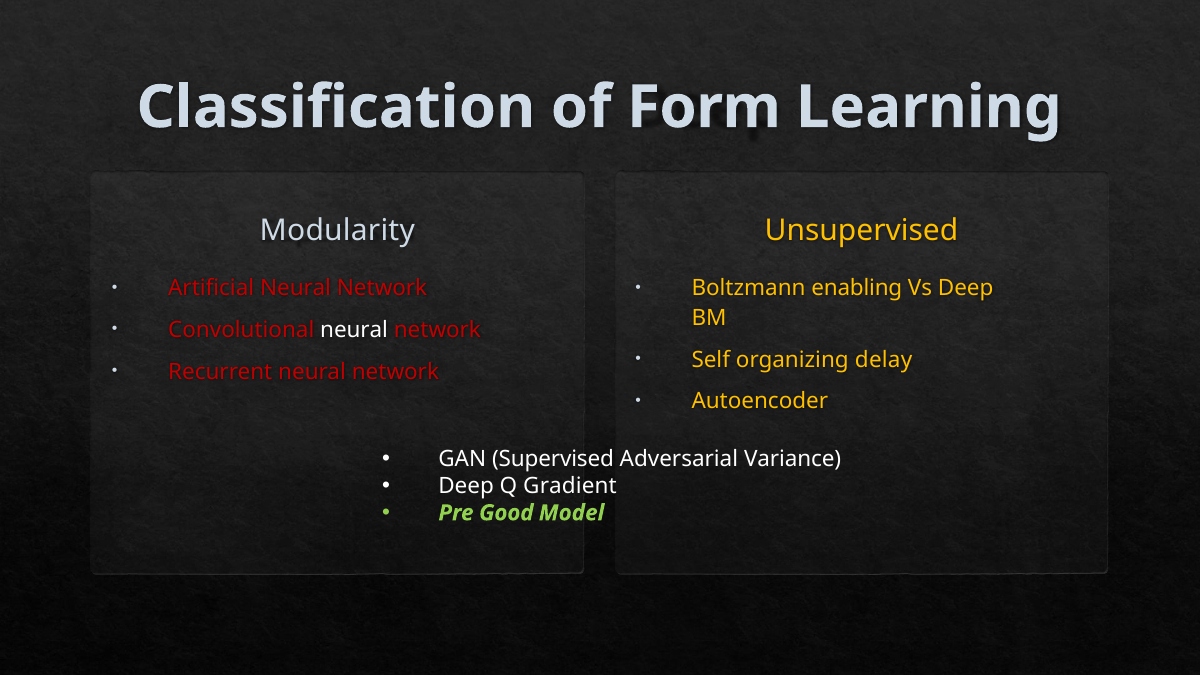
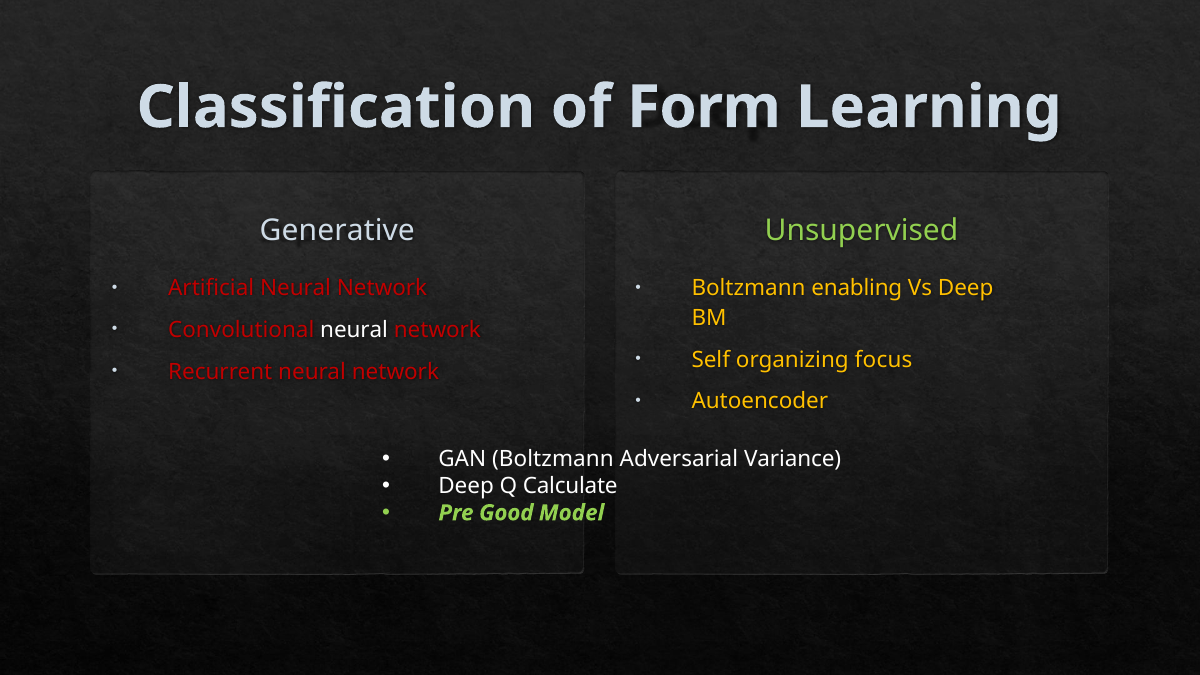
Modularity: Modularity -> Generative (337, 230)
Unsupervised colour: yellow -> light green (861, 230)
delay: delay -> focus (884, 360)
GAN Supervised: Supervised -> Boltzmann (553, 459)
Gradient: Gradient -> Calculate (570, 486)
